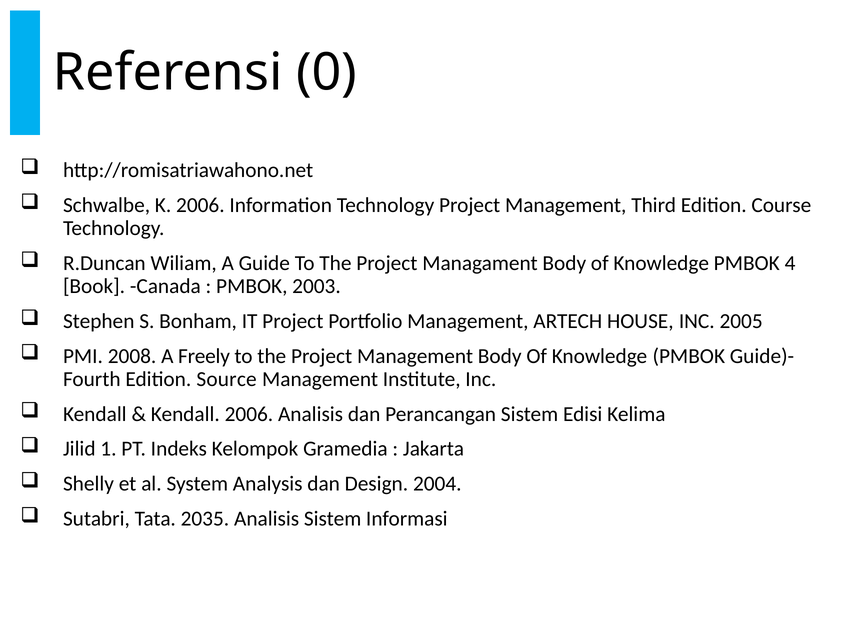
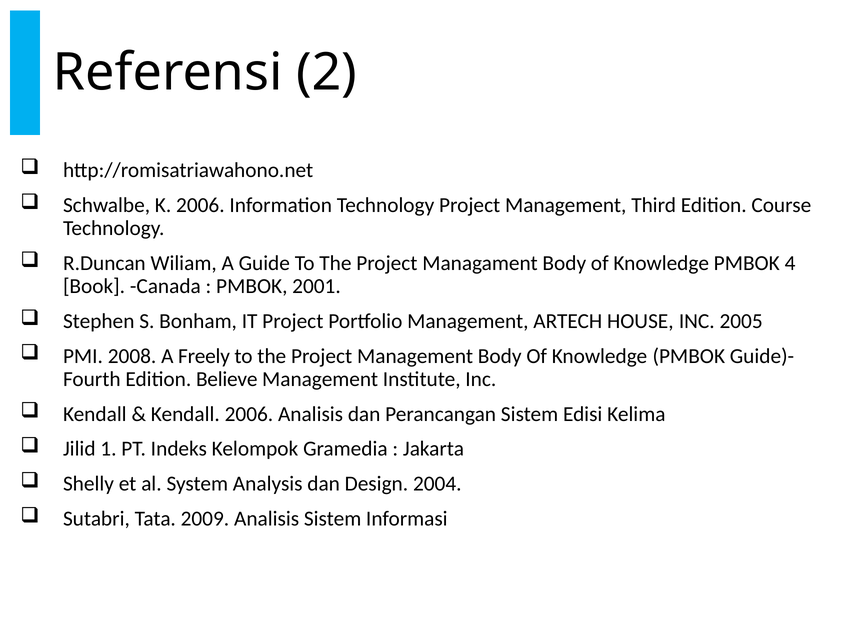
0: 0 -> 2 (327, 72)
2003: 2003 -> 2001 (317, 286)
Source: Source -> Believe (227, 379)
2035: 2035 -> 2009 (205, 519)
